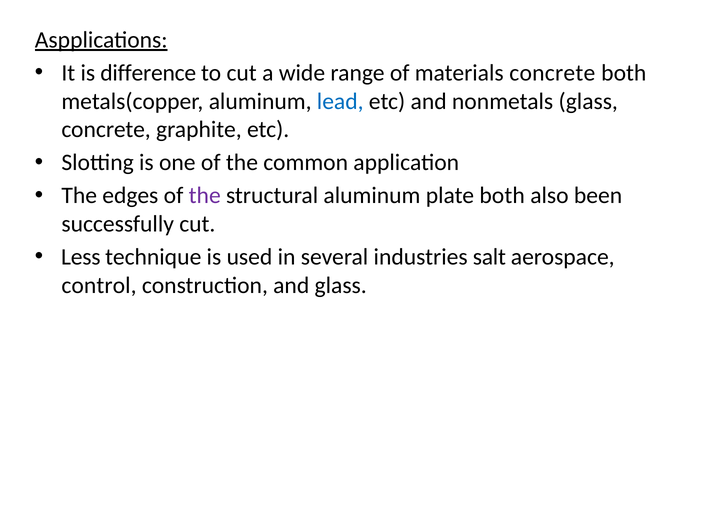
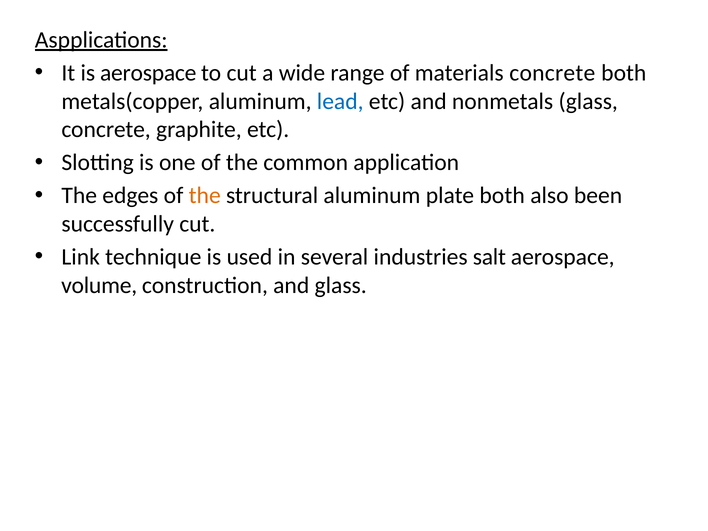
is difference: difference -> aerospace (148, 73)
the colour: purple -> orange (205, 196)
Less: Less -> Link (81, 257)
control: control -> volume (99, 285)
